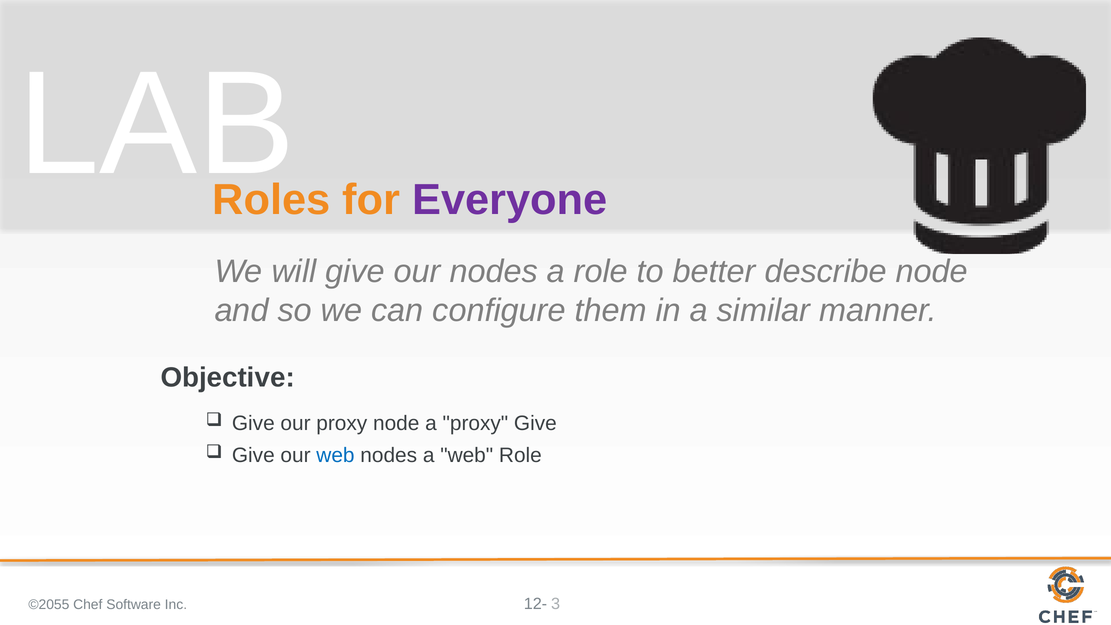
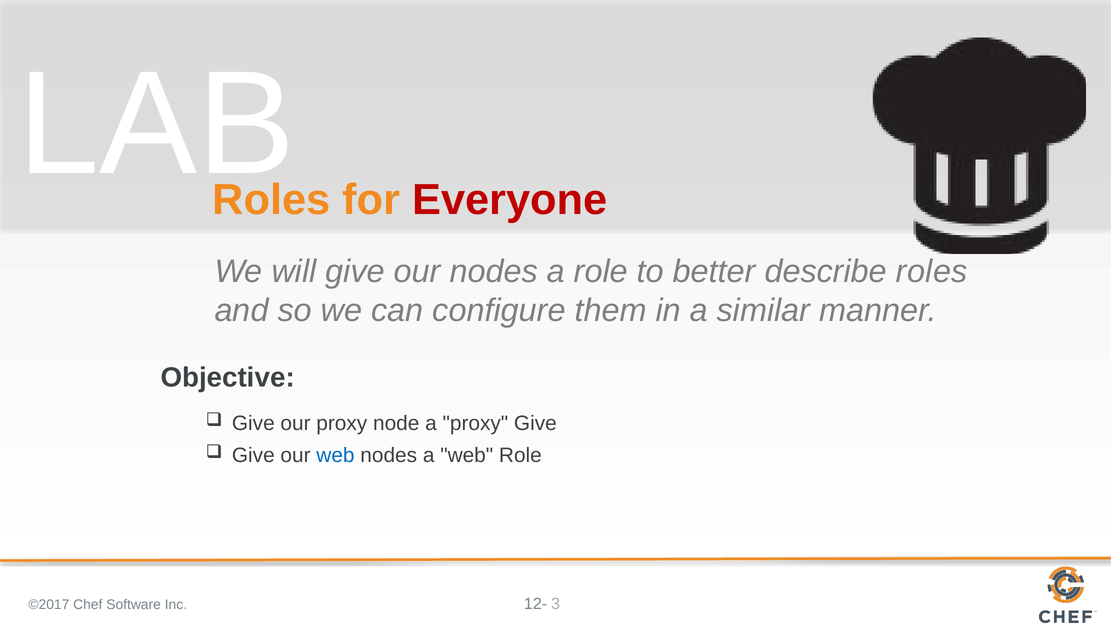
Everyone colour: purple -> red (510, 200)
describe node: node -> roles (932, 272)
©2055: ©2055 -> ©2017 (49, 605)
